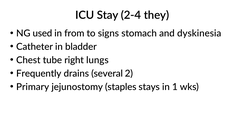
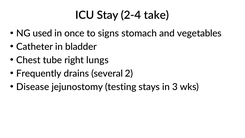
they: they -> take (156, 15)
from: from -> once (74, 33)
dyskinesia: dyskinesia -> vegetables (199, 33)
Primary: Primary -> Disease (33, 87)
staples: staples -> testing (121, 87)
1: 1 -> 3 (175, 87)
